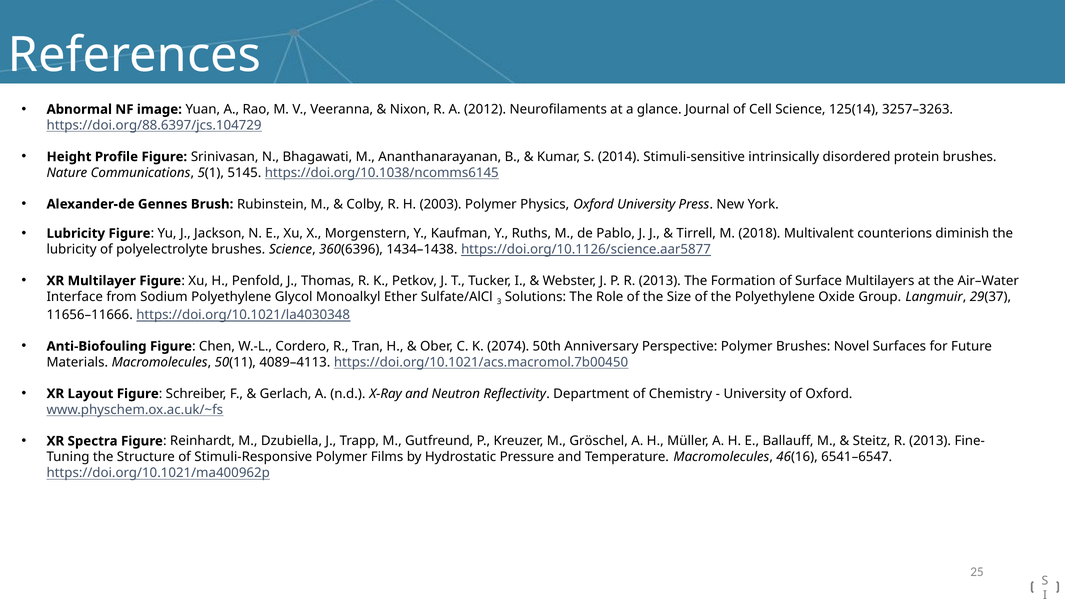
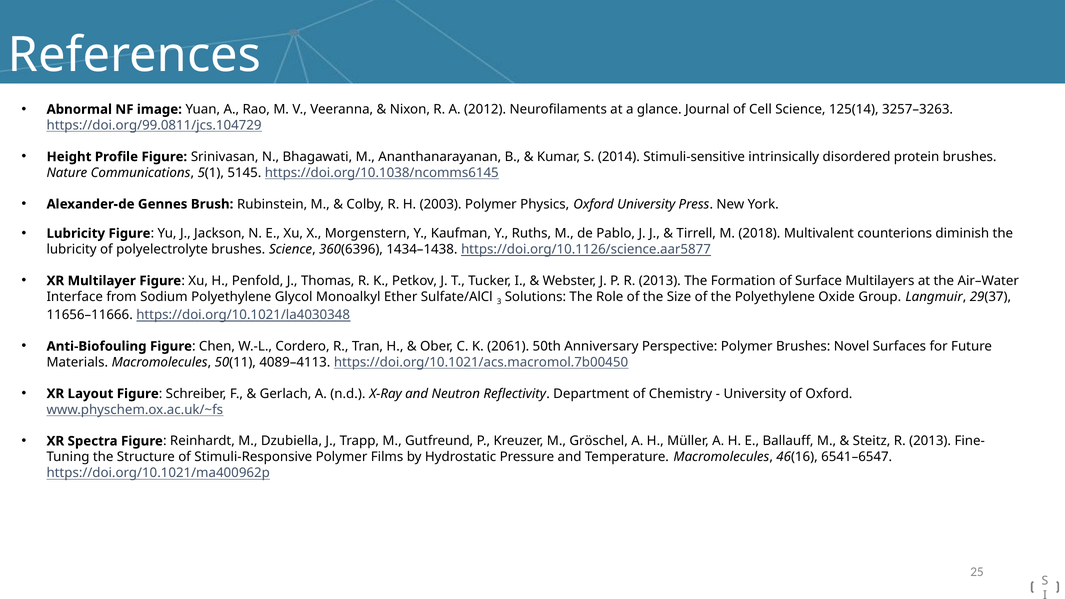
https://doi.org/88.6397/jcs.104729: https://doi.org/88.6397/jcs.104729 -> https://doi.org/99.0811/jcs.104729 (154, 125)
2074: 2074 -> 2061 (508, 346)
